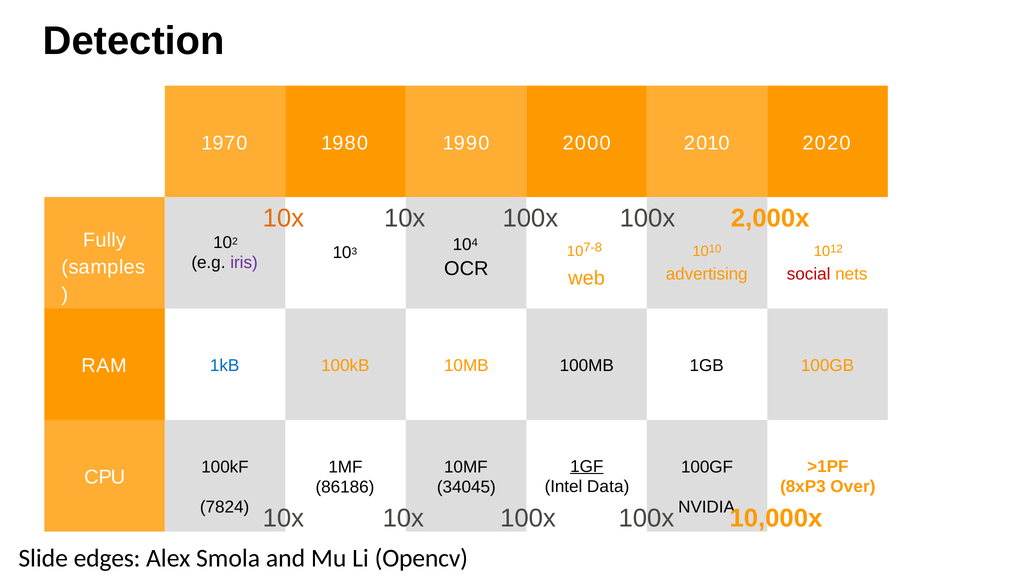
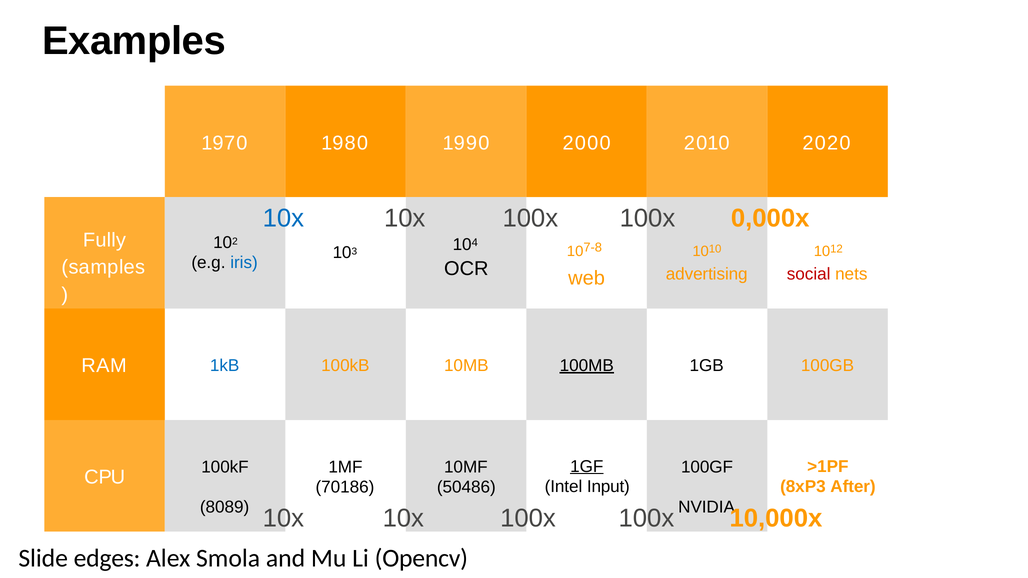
Detection: Detection -> Examples (134, 41)
10x colour: orange -> blue (283, 219)
2,000x: 2,000x -> 0,000x (770, 219)
iris colour: purple -> blue (244, 263)
100MB underline: none -> present (587, 366)
Data: Data -> Input (608, 487)
Over: Over -> After (853, 487)
86186: 86186 -> 70186 (345, 487)
34045: 34045 -> 50486 (466, 487)
7824: 7824 -> 8089 (225, 507)
